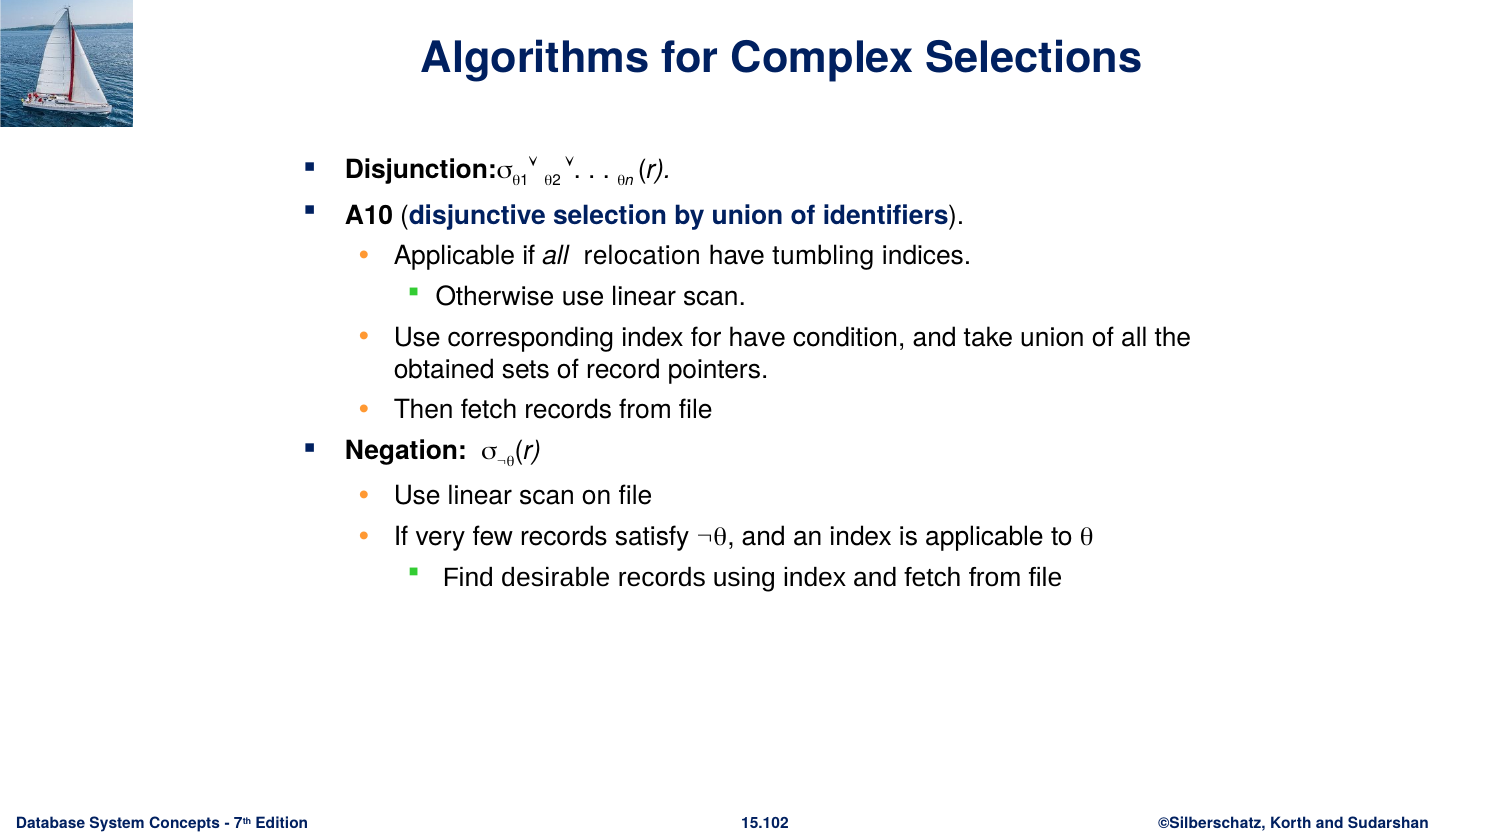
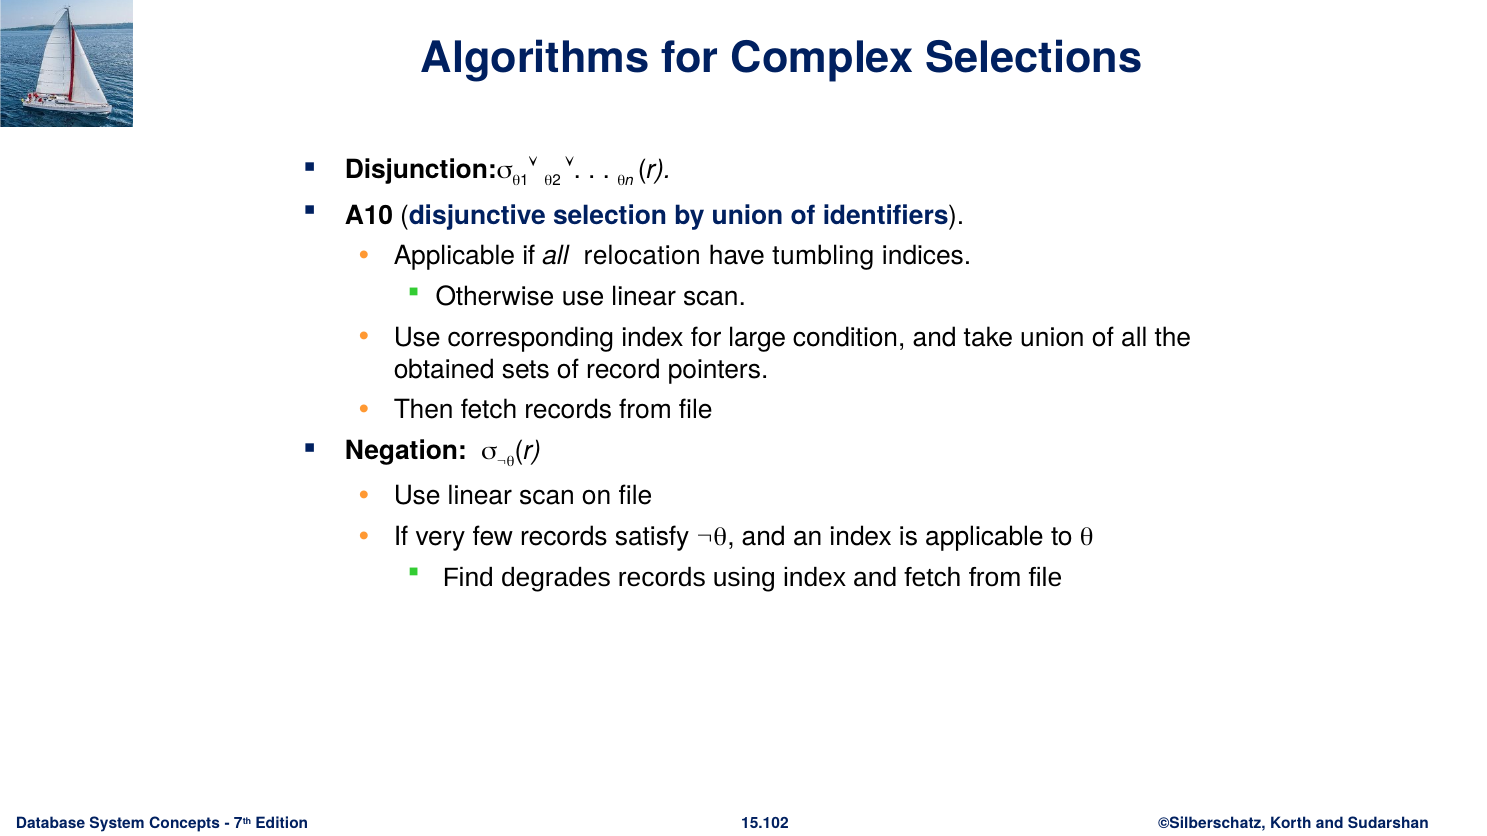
for have: have -> large (757, 338)
desirable: desirable -> degrades (556, 578)
